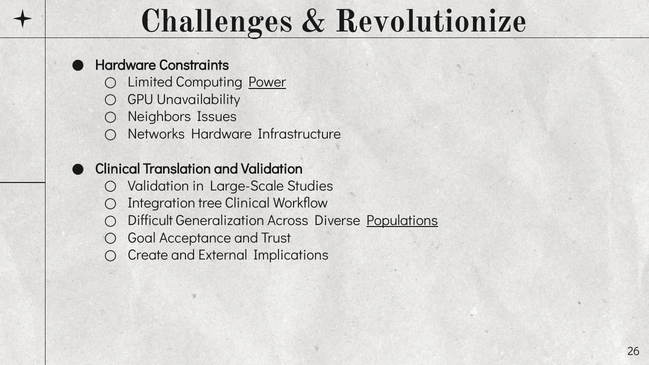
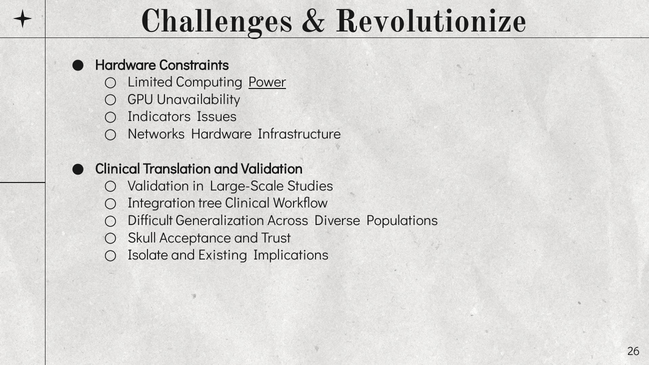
Neighbors: Neighbors -> Indicators (159, 117)
Populations underline: present -> none (402, 221)
Goal: Goal -> Skull (142, 238)
Create: Create -> Isolate (148, 255)
External: External -> Existing (223, 255)
